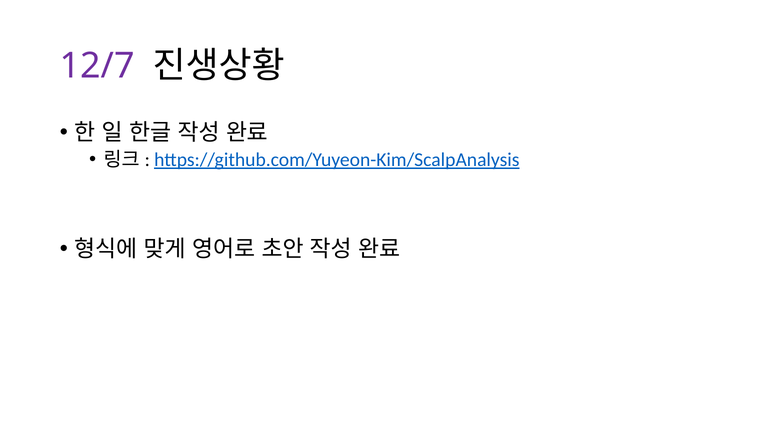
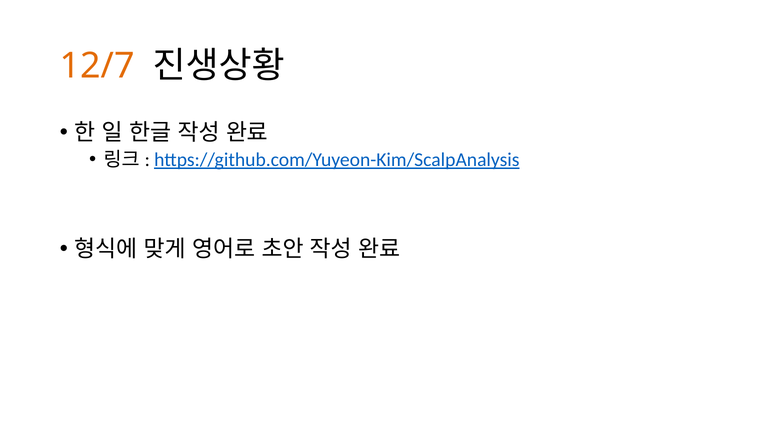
12/7 colour: purple -> orange (97, 66)
